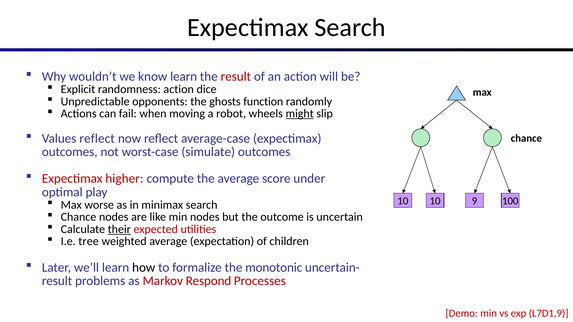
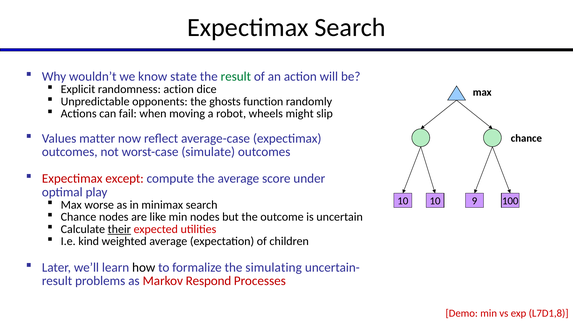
know learn: learn -> state (184, 77)
result colour: red -> green (236, 77)
might underline: present -> none (300, 114)
Values reflect: reflect -> matter (97, 139)
higher: higher -> except (125, 179)
tree: tree -> kind (89, 242)
monotonic: monotonic -> simulating (274, 268)
L7D1,9: L7D1,9 -> L7D1,8 (549, 314)
